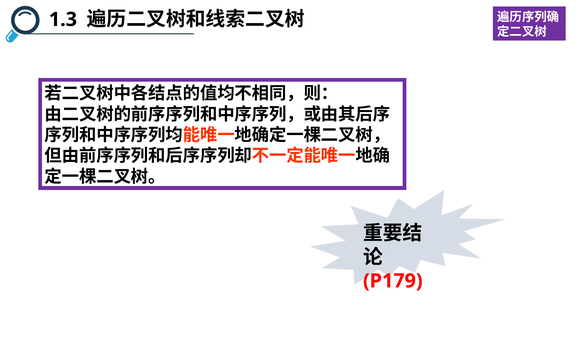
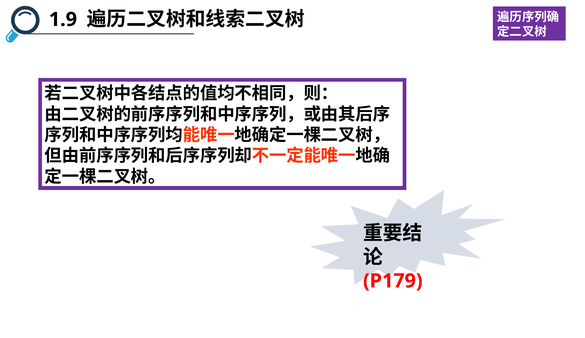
1.3: 1.3 -> 1.9 (63, 19)
